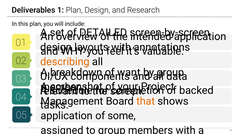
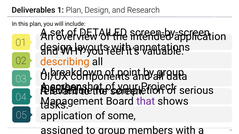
want: want -> point (129, 73)
backed: backed -> serious (196, 91)
that colour: orange -> purple (146, 102)
